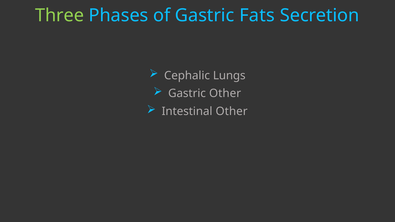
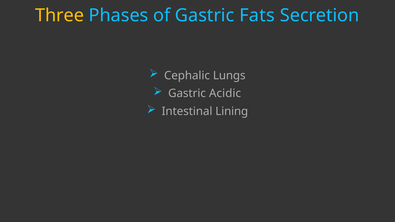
Three colour: light green -> yellow (60, 15)
Gastric Other: Other -> Acidic (225, 93)
Intestinal Other: Other -> Lining (232, 111)
